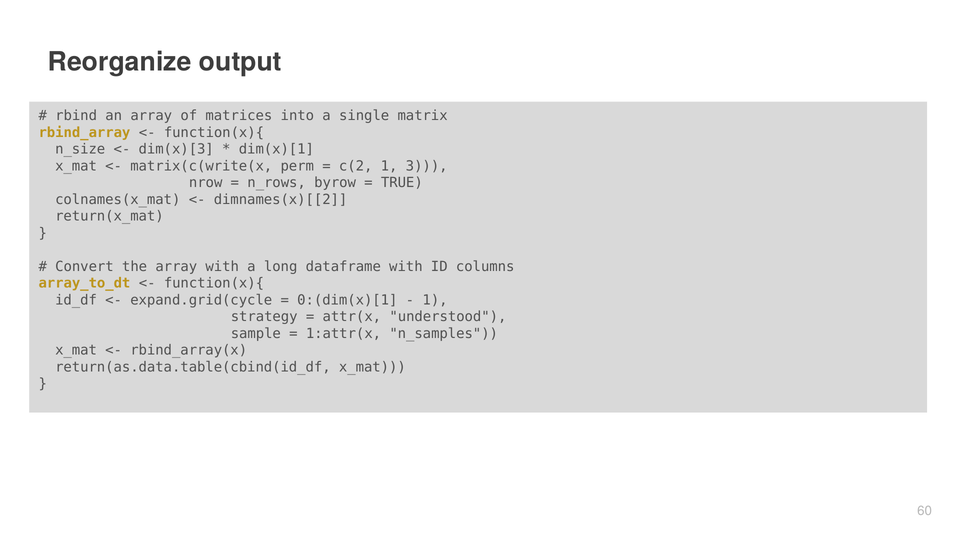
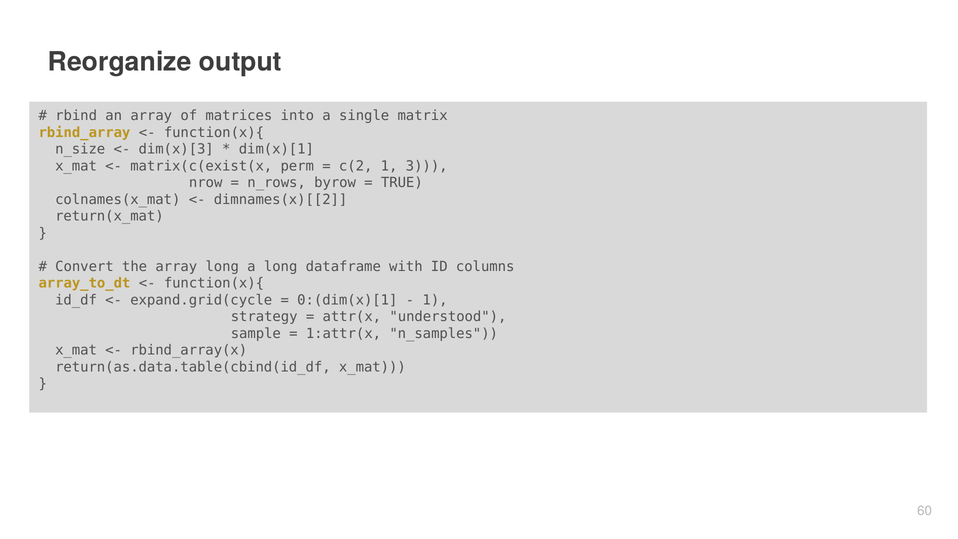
matrix(c(write(x: matrix(c(write(x -> matrix(c(exist(x (201, 166)
array with: with -> long (222, 266)
